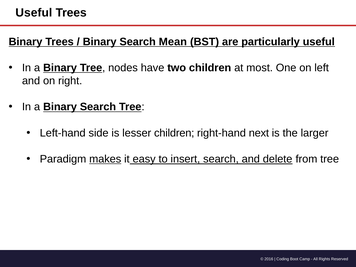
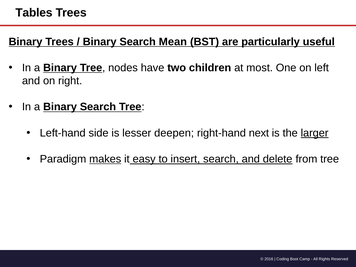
Useful: Useful -> Tables (34, 13)
lesser children: children -> deepen (174, 133)
larger underline: none -> present (315, 133)
